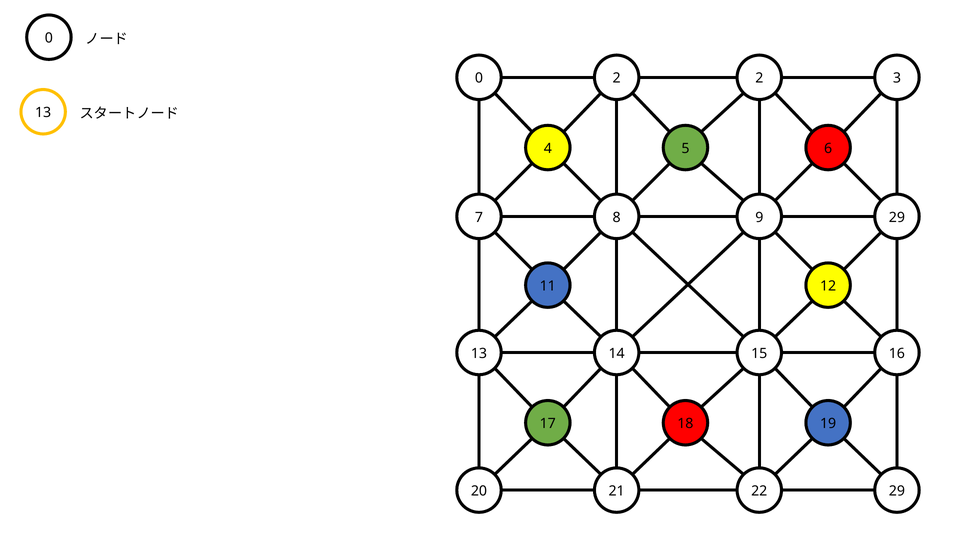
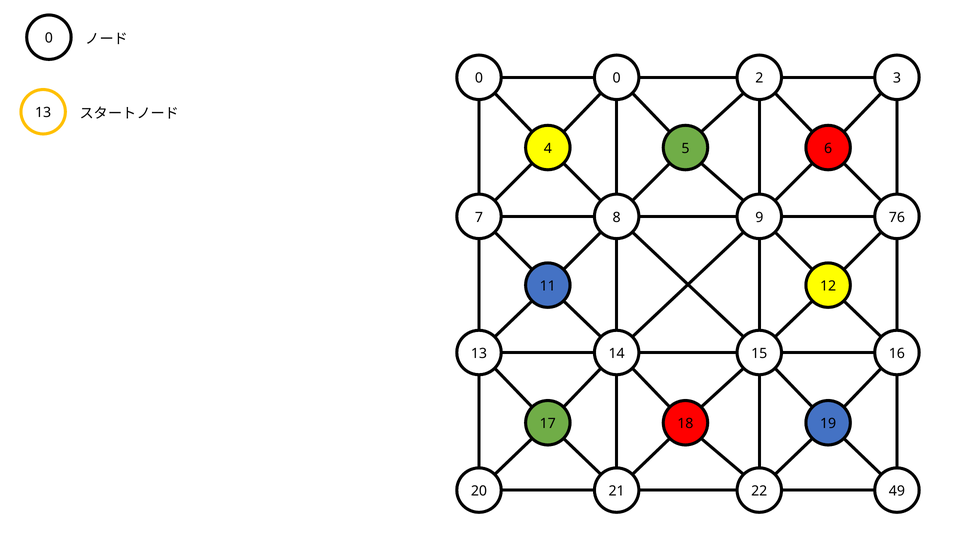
0 2: 2 -> 0 (617, 78)
9 29: 29 -> 76 (897, 217)
22 29: 29 -> 49 (897, 491)
